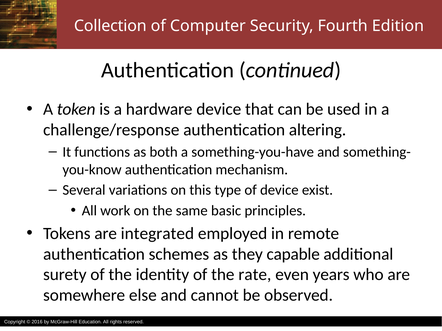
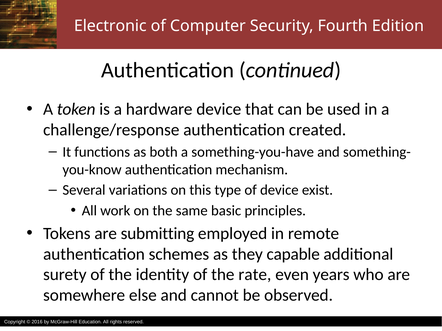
Collection: Collection -> Electronic (110, 26)
altering: altering -> created (318, 130)
integrated: integrated -> submitting (158, 234)
